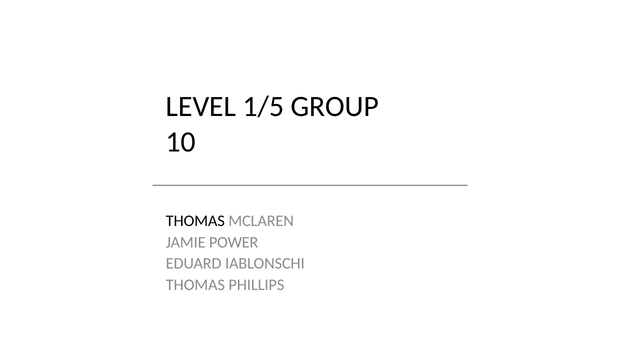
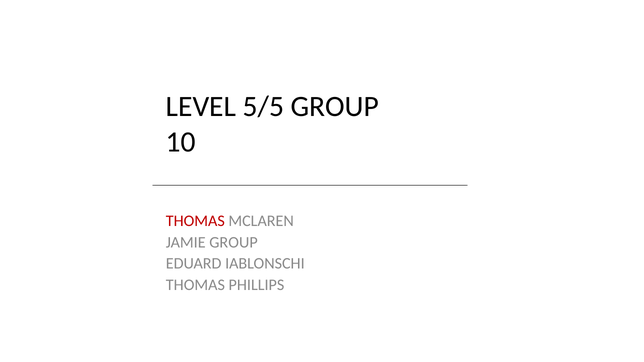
1/5: 1/5 -> 5/5 (264, 107)
THOMAS colour: black -> red (195, 221)
JAMIE POWER: POWER -> GROUP (234, 242)
